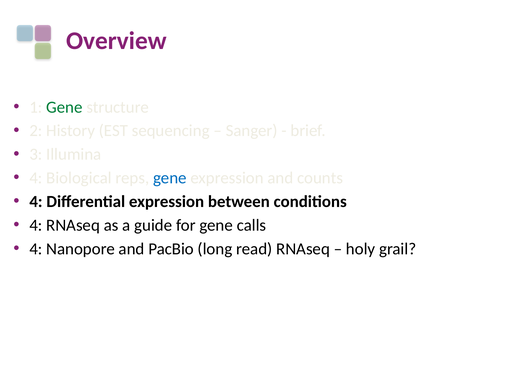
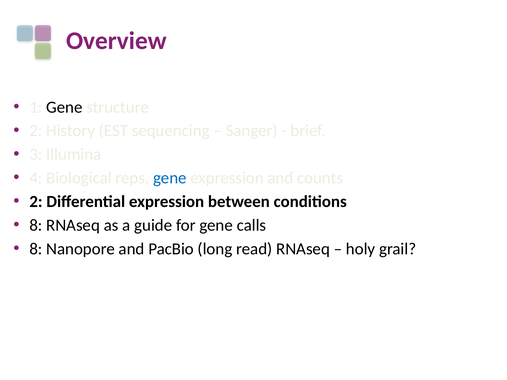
Gene colour: green -> black (64, 107)
4: 4 -> 2 (36, 202)
4: 4 -> 8 (36, 225)
4: 4 -> 8 (36, 249)
